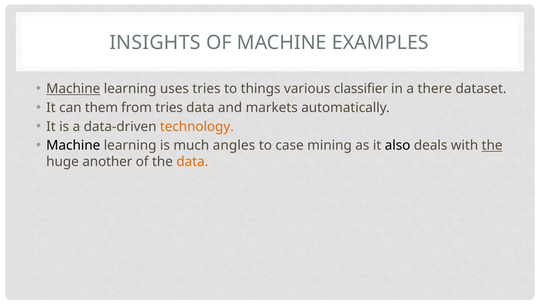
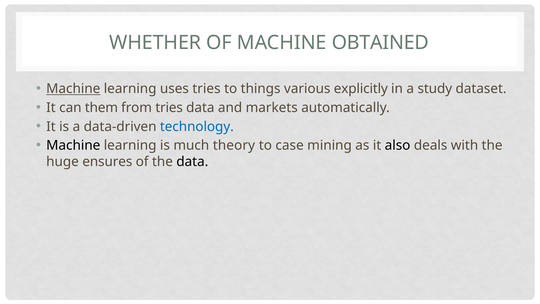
INSIGHTS: INSIGHTS -> WHETHER (155, 42)
EXAMPLES: EXAMPLES -> OBTAINED (380, 42)
classifier: classifier -> explicitly (361, 89)
there: there -> study (435, 89)
technology colour: orange -> blue (197, 126)
angles: angles -> theory (234, 145)
the underline: present -> none (492, 145)
another: another -> ensures (107, 162)
data colour: orange -> black (192, 162)
